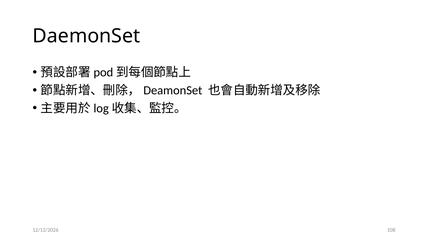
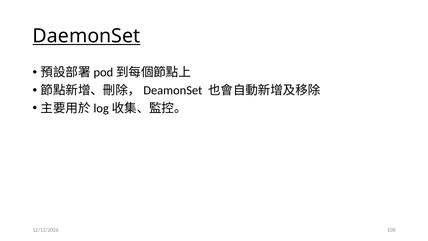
DaemonSet underline: none -> present (86, 36)
